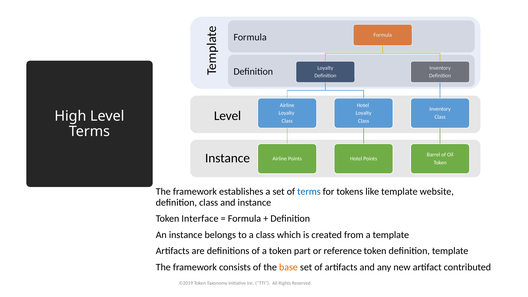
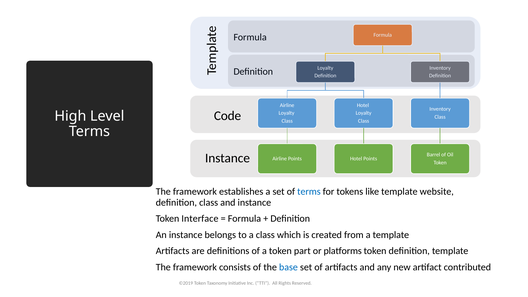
Level: Level -> Code (228, 116)
reference: reference -> platforms (343, 251)
base colour: orange -> blue (288, 267)
